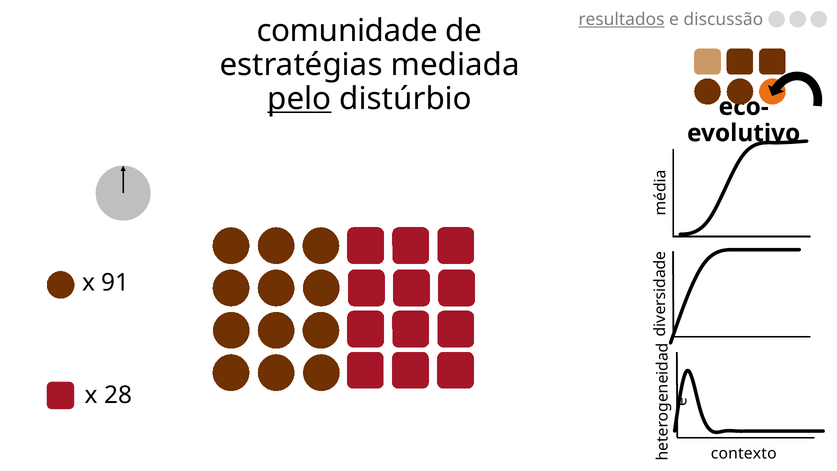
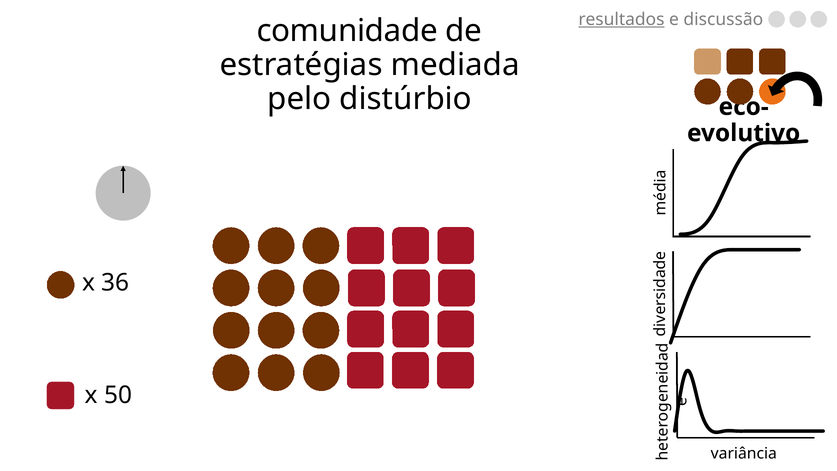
pelo underline: present -> none (299, 99)
91: 91 -> 36 (115, 283)
28: 28 -> 50 (118, 395)
contexto: contexto -> variância (744, 453)
